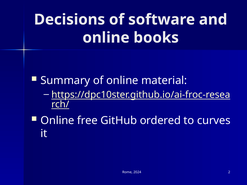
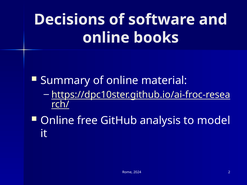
ordered: ordered -> analysis (160, 121)
curves: curves -> model (214, 121)
